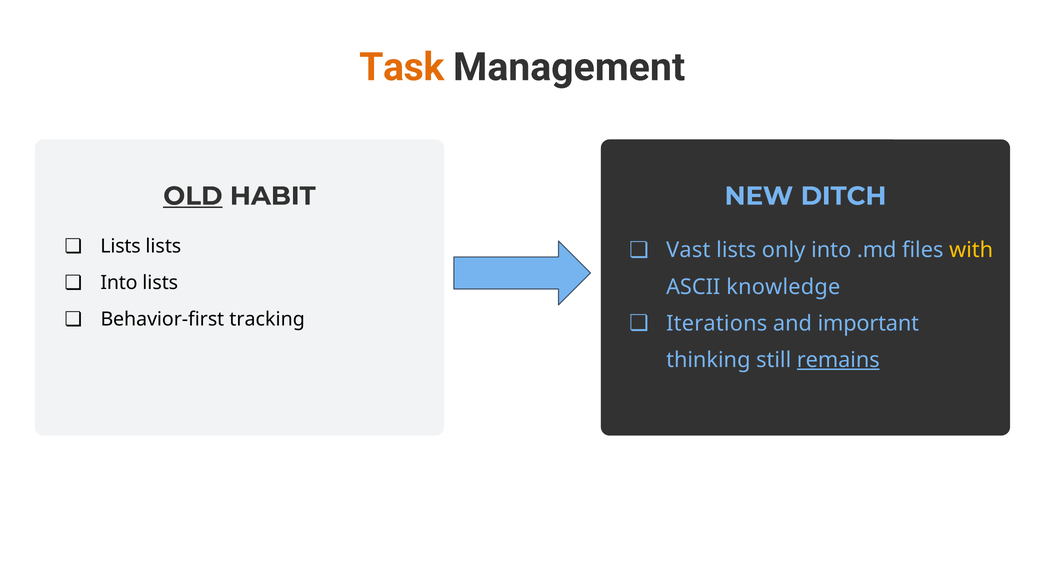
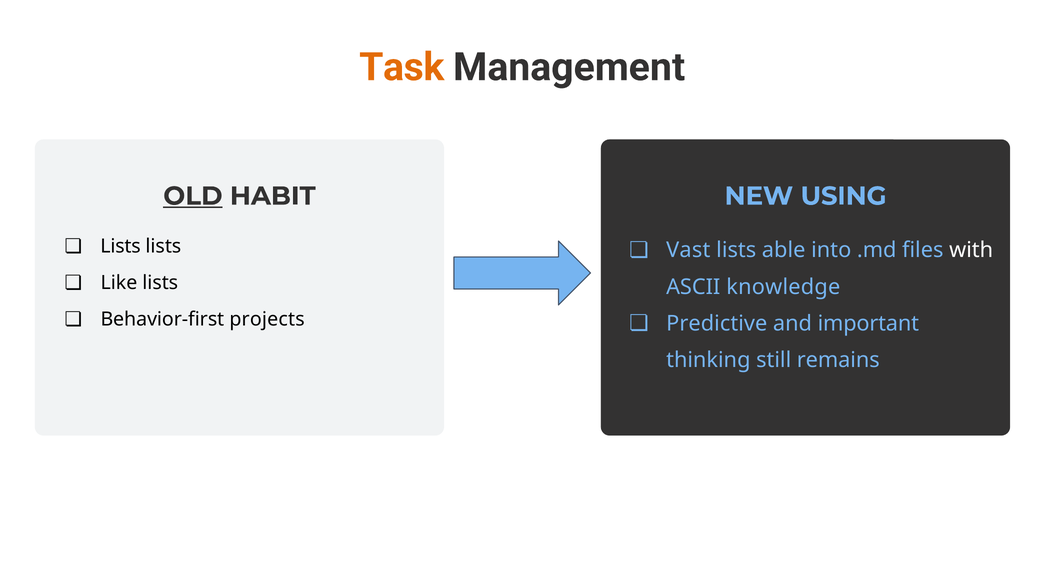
DITCH: DITCH -> USING (844, 196)
only: only -> able (784, 250)
with colour: yellow -> white (971, 250)
Into: Into -> Like (119, 283)
tracking: tracking -> projects (267, 319)
Iterations: Iterations -> Predictive (717, 323)
remains underline: present -> none (838, 360)
